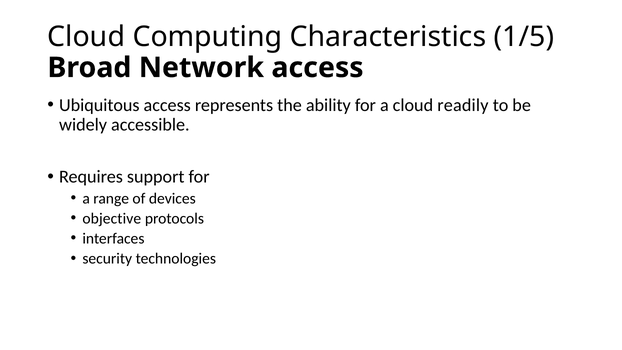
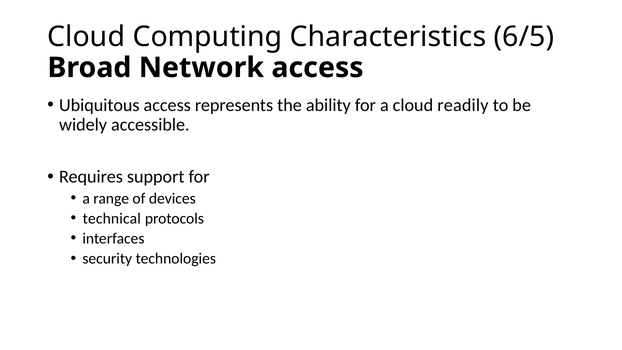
1/5: 1/5 -> 6/5 (524, 37)
objective: objective -> technical (112, 218)
